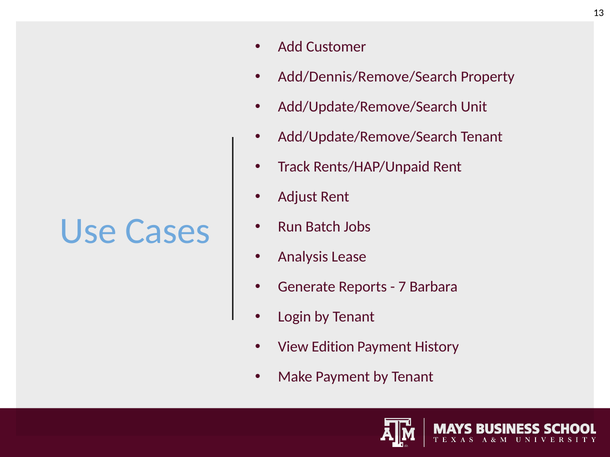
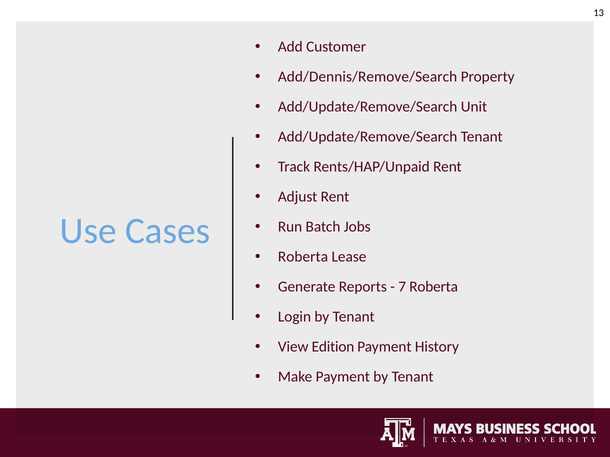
Analysis: Analysis -> Roberta (303, 257)
7 Barbara: Barbara -> Roberta (434, 287)
